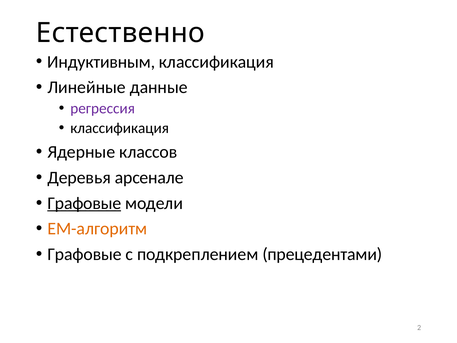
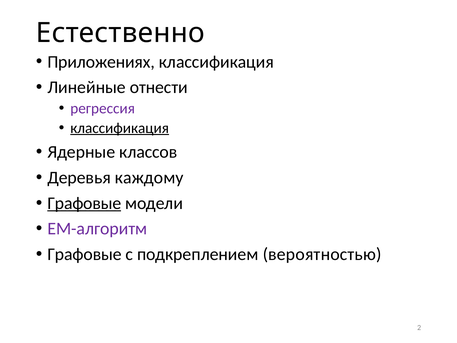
Индуктивным: Индуктивным -> Приложениях (101, 62)
данные: данные -> отнести (159, 87)
классификация underline: none -> present (120, 128)
арсенале: арсенале -> каждому (149, 178)
EM-алгоритм colour: orange -> purple (97, 229)
прецедентами: прецедентами -> вероятностью (322, 254)
